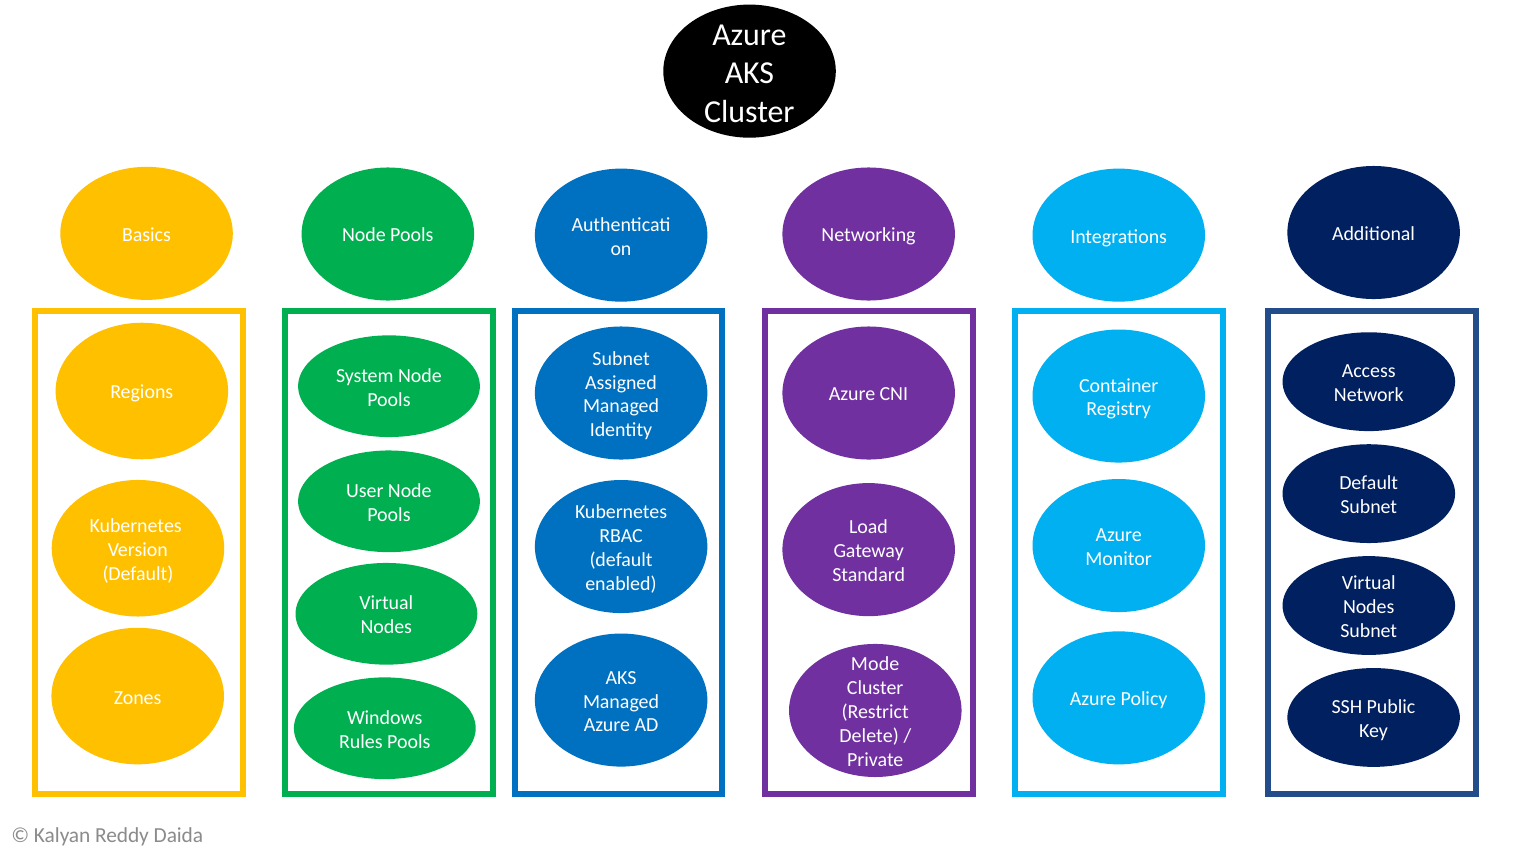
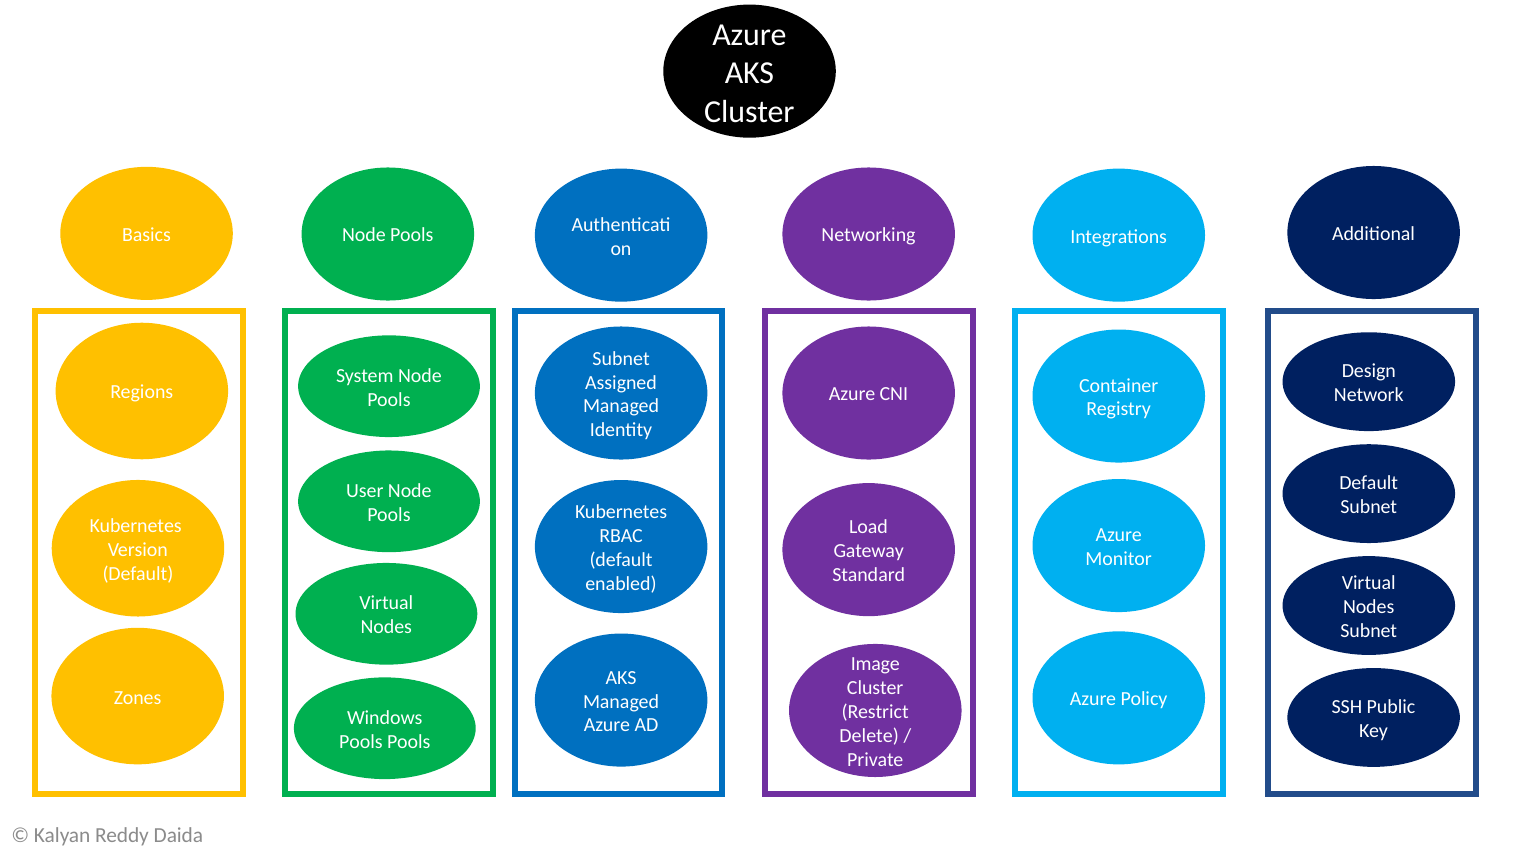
Access: Access -> Design (1369, 371)
Mode: Mode -> Image (875, 664)
Rules: Rules -> Pools (361, 741)
